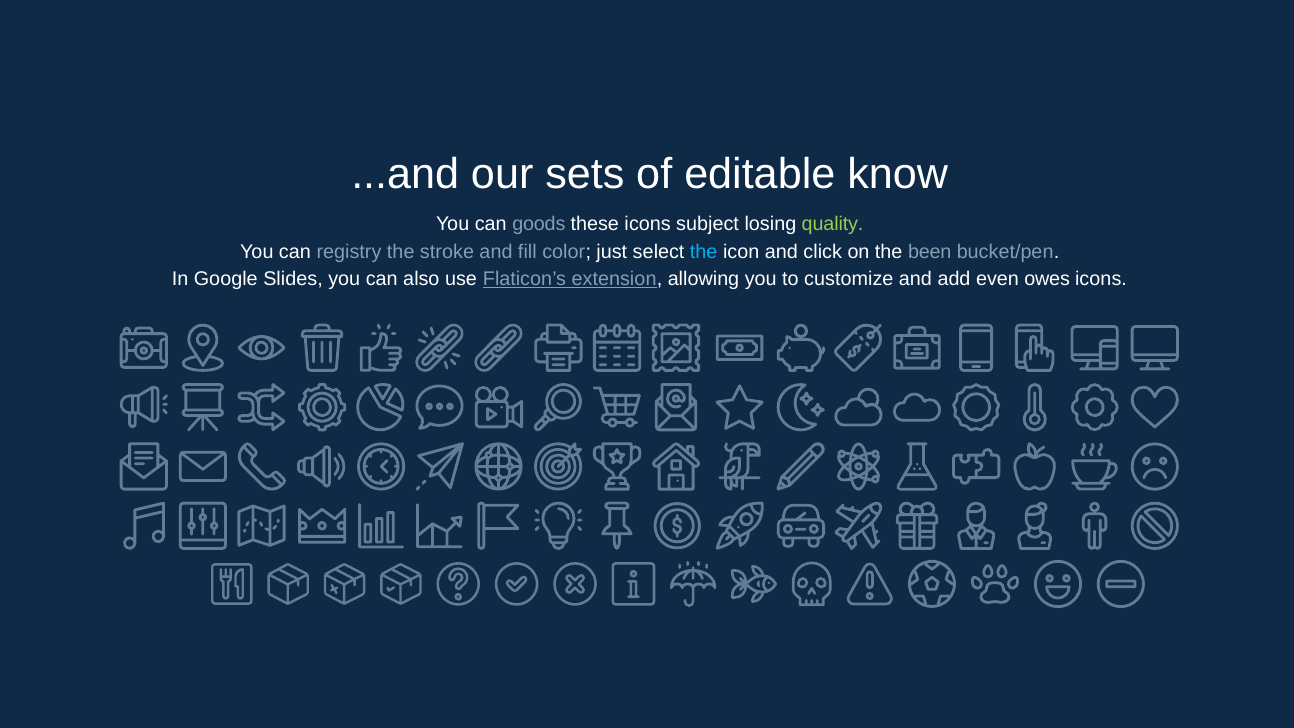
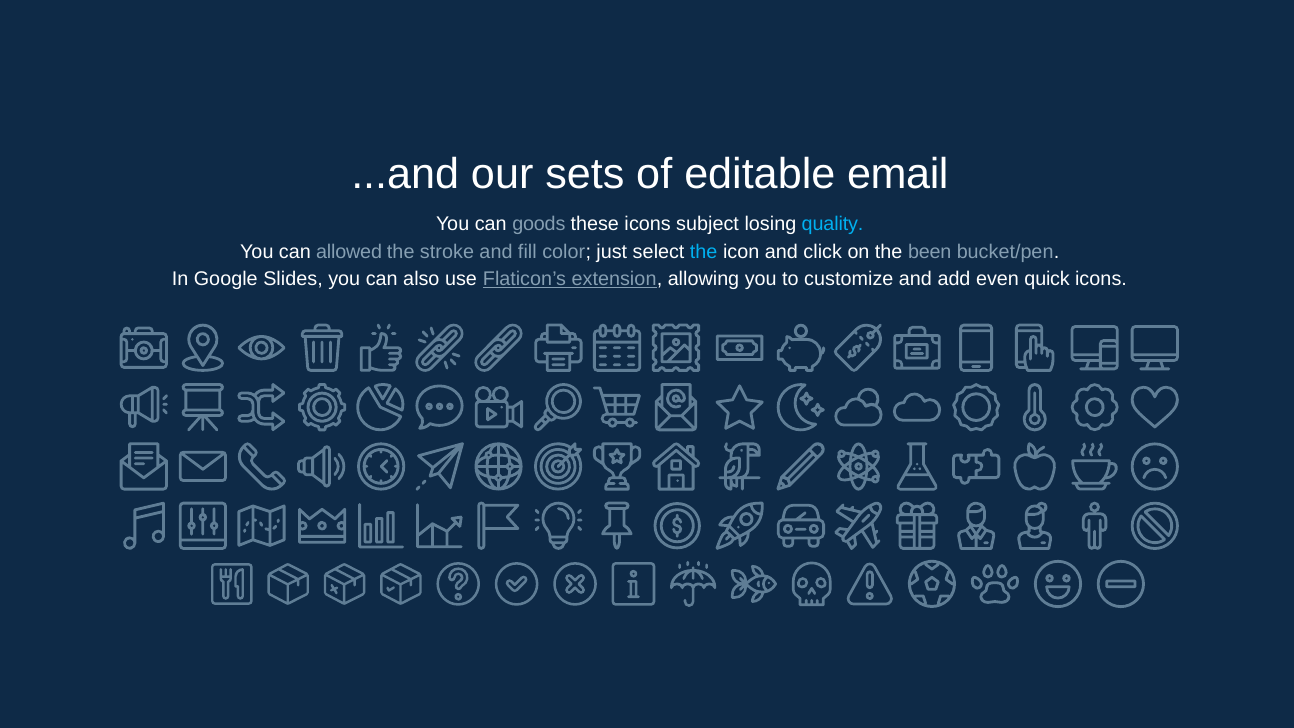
know: know -> email (898, 174)
quality colour: light green -> light blue (833, 224)
registry: registry -> allowed (349, 251)
owes: owes -> quick (1047, 279)
